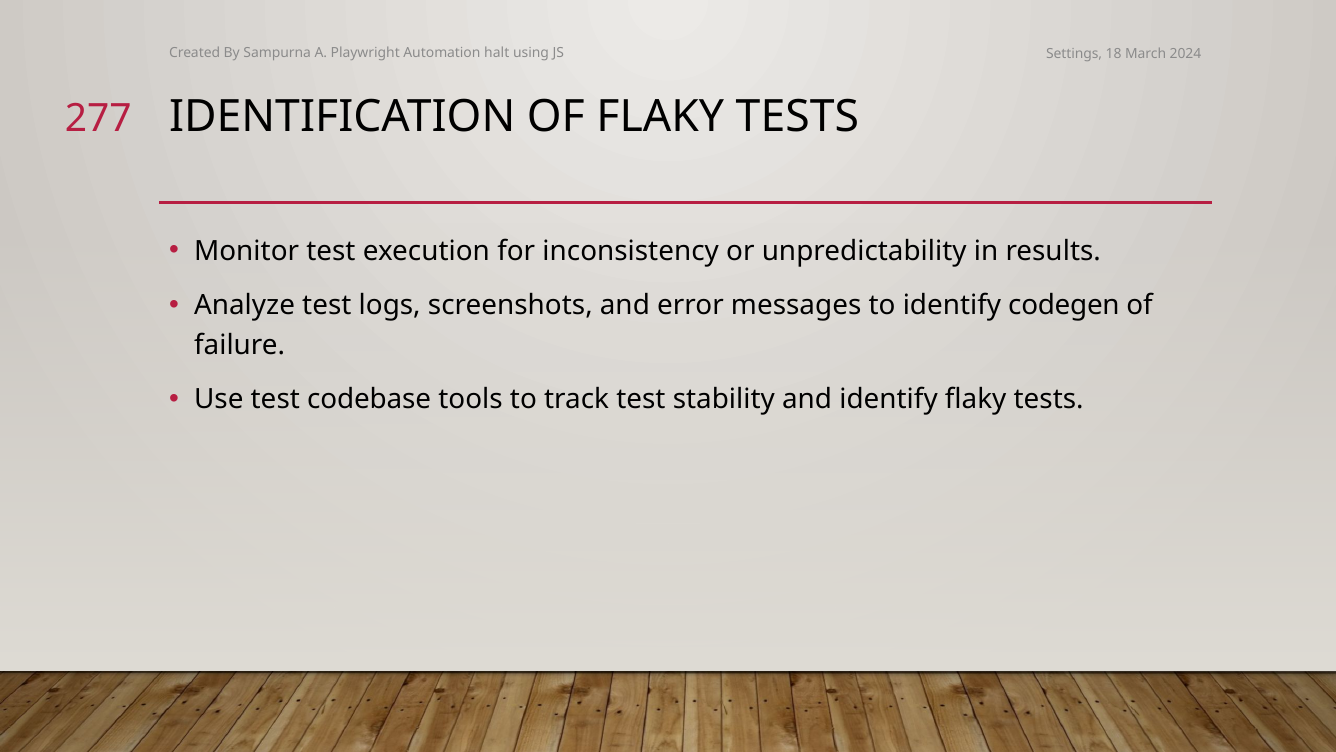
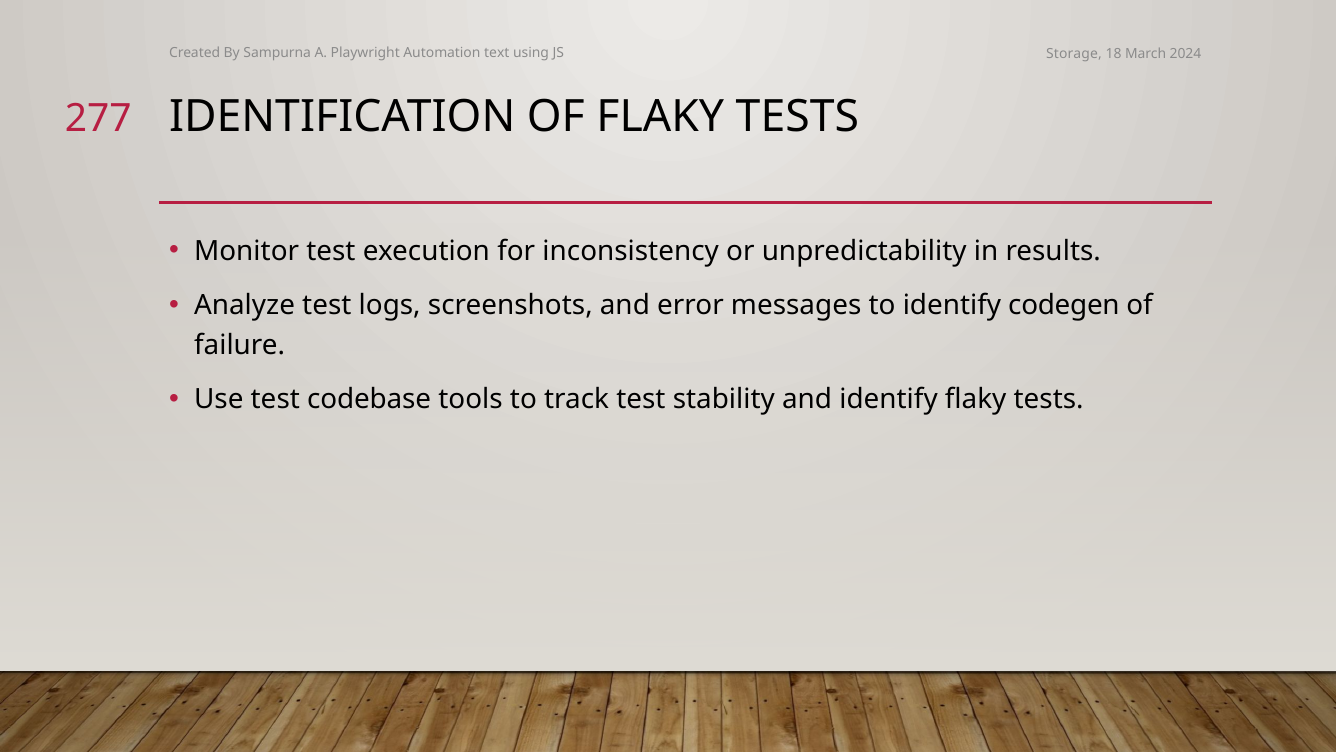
halt: halt -> text (497, 53)
Settings: Settings -> Storage (1074, 54)
